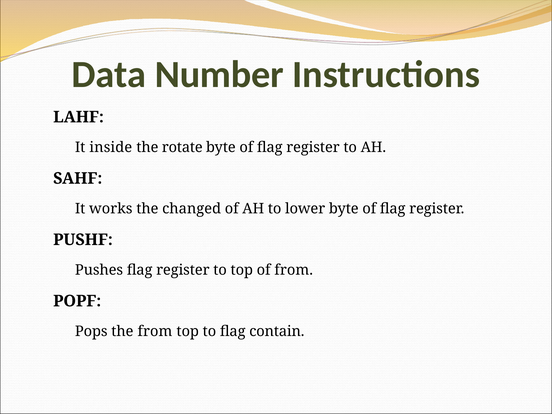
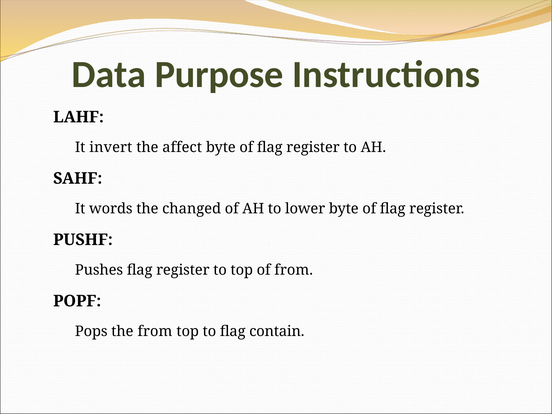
Number: Number -> Purpose (219, 75)
inside: inside -> invert (111, 147)
rotate: rotate -> affect (182, 147)
works: works -> words (111, 209)
